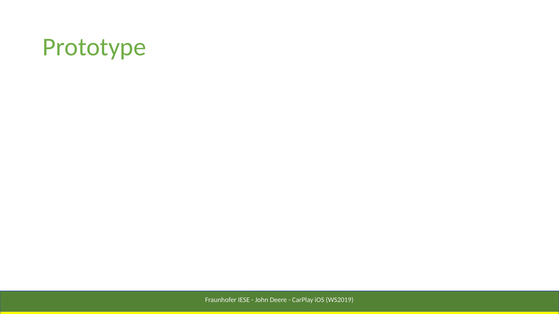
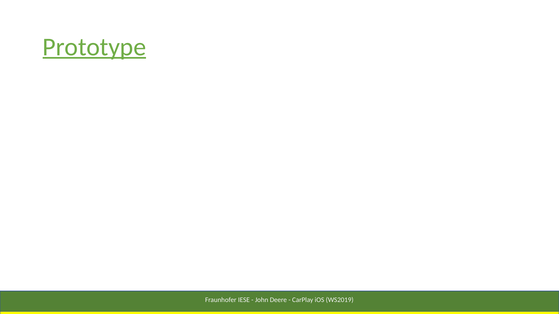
Prototype underline: none -> present (94, 47)
